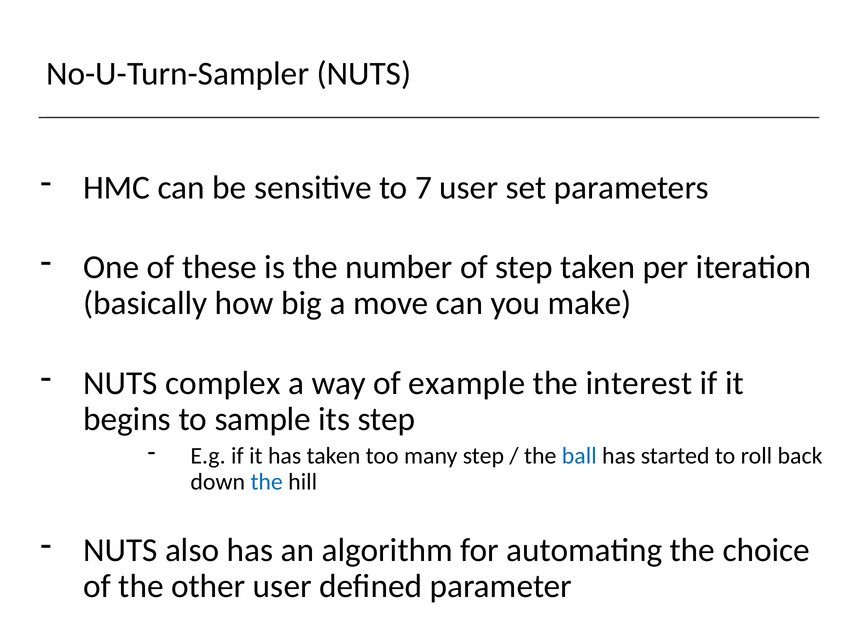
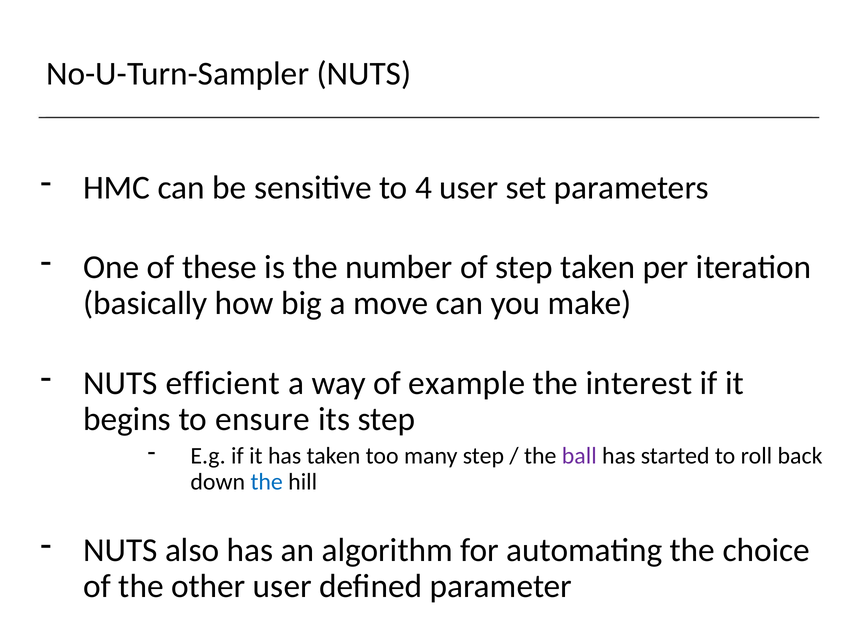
7: 7 -> 4 (424, 187)
complex: complex -> efficient (223, 383)
sample: sample -> ensure (262, 419)
ball colour: blue -> purple (579, 456)
